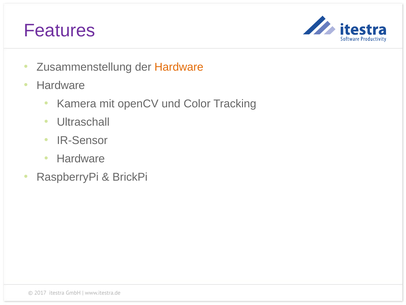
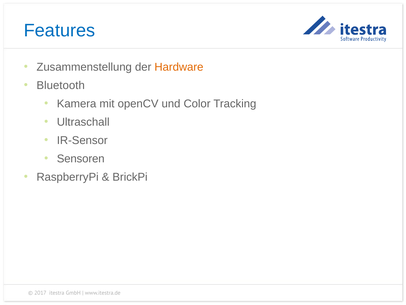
Features colour: purple -> blue (60, 31)
Hardware: Hardware -> Bluetooth (61, 85)
Hardware: Hardware -> Sensoren (81, 158)
